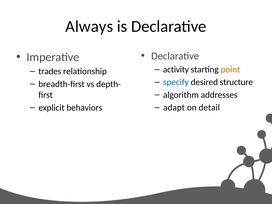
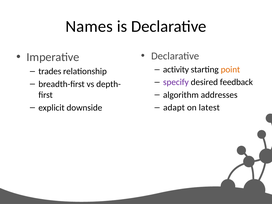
Always: Always -> Names (89, 26)
specify colour: blue -> purple (176, 82)
structure: structure -> feedback (236, 82)
detail: detail -> latest (209, 108)
behaviors: behaviors -> downside (84, 108)
